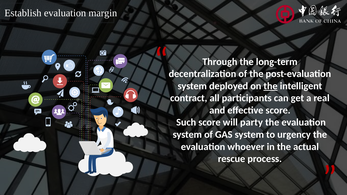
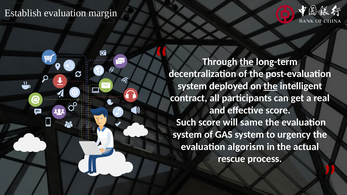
the underline: none -> present (247, 62)
party: party -> same (251, 123)
whoever: whoever -> algorism (246, 147)
